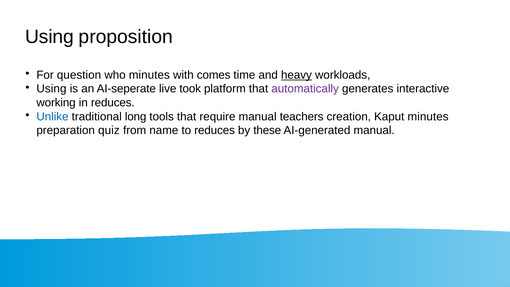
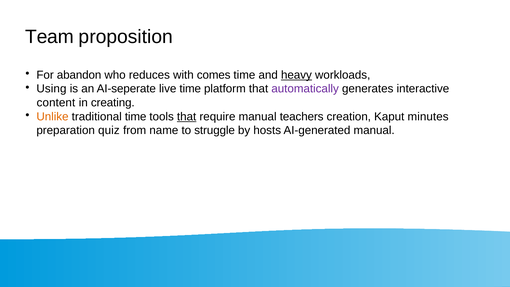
Using: Using -> Team (49, 37)
question: question -> abandon (79, 75)
who minutes: minutes -> reduces (149, 75)
live took: took -> time (190, 89)
working: working -> content (56, 103)
in reduces: reduces -> creating (113, 103)
Unlike colour: blue -> orange (52, 116)
traditional long: long -> time (136, 116)
that underline: none -> present (187, 116)
to reduces: reduces -> struggle (215, 130)
these: these -> hosts (267, 130)
